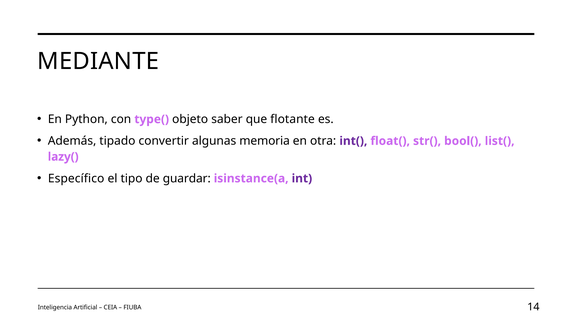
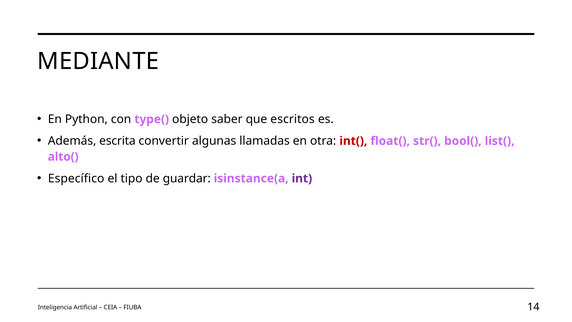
flotante: flotante -> escritos (293, 119)
tipado: tipado -> escrita (117, 141)
memoria: memoria -> llamadas (265, 141)
int( colour: purple -> red (353, 141)
lazy(: lazy( -> alto( (63, 157)
